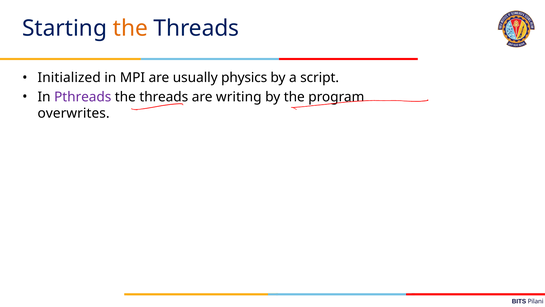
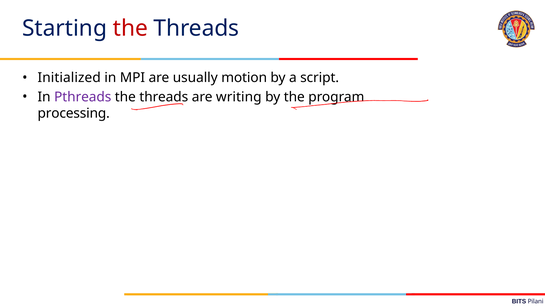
the colour: orange -> red (130, 28)
physics: physics -> motion (244, 78)
overwrites: overwrites -> processing (74, 113)
